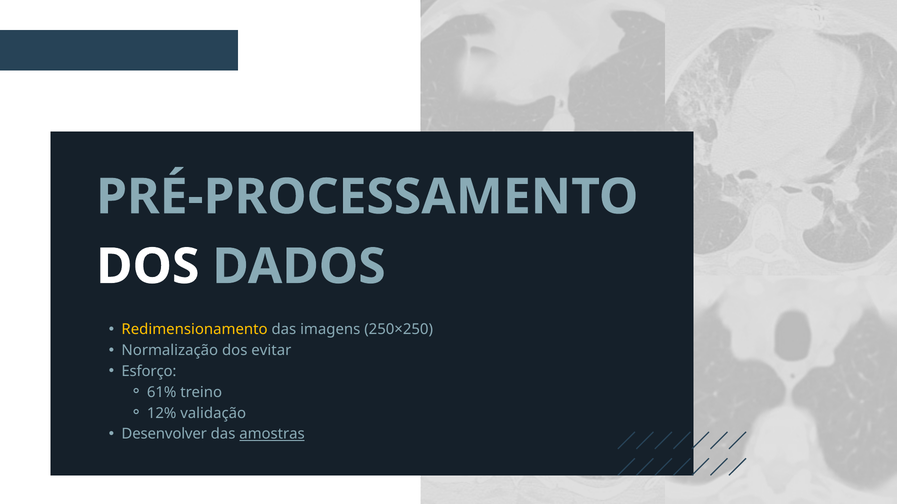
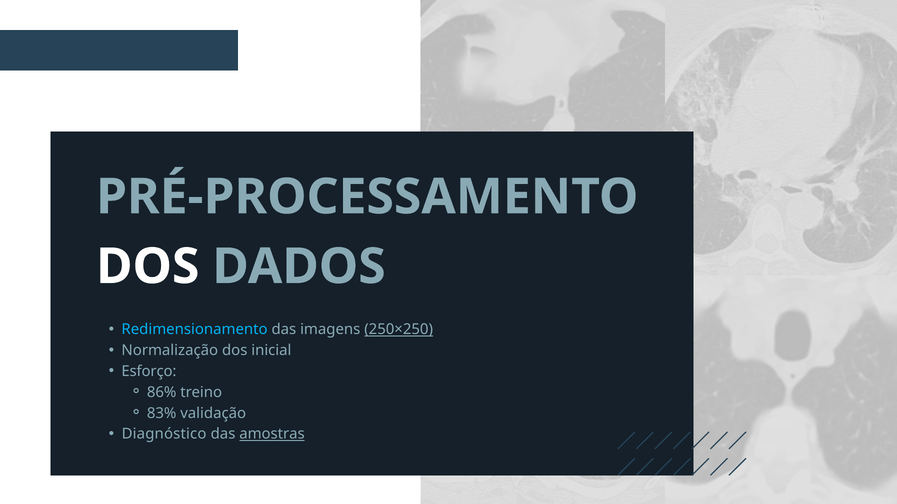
Redimensionamento colour: yellow -> light blue (195, 330)
250×250 underline: none -> present (399, 330)
evitar: evitar -> inicial (271, 351)
61%: 61% -> 86% (162, 393)
12%: 12% -> 83% (162, 414)
Desenvolver: Desenvolver -> Diagnóstico (164, 435)
